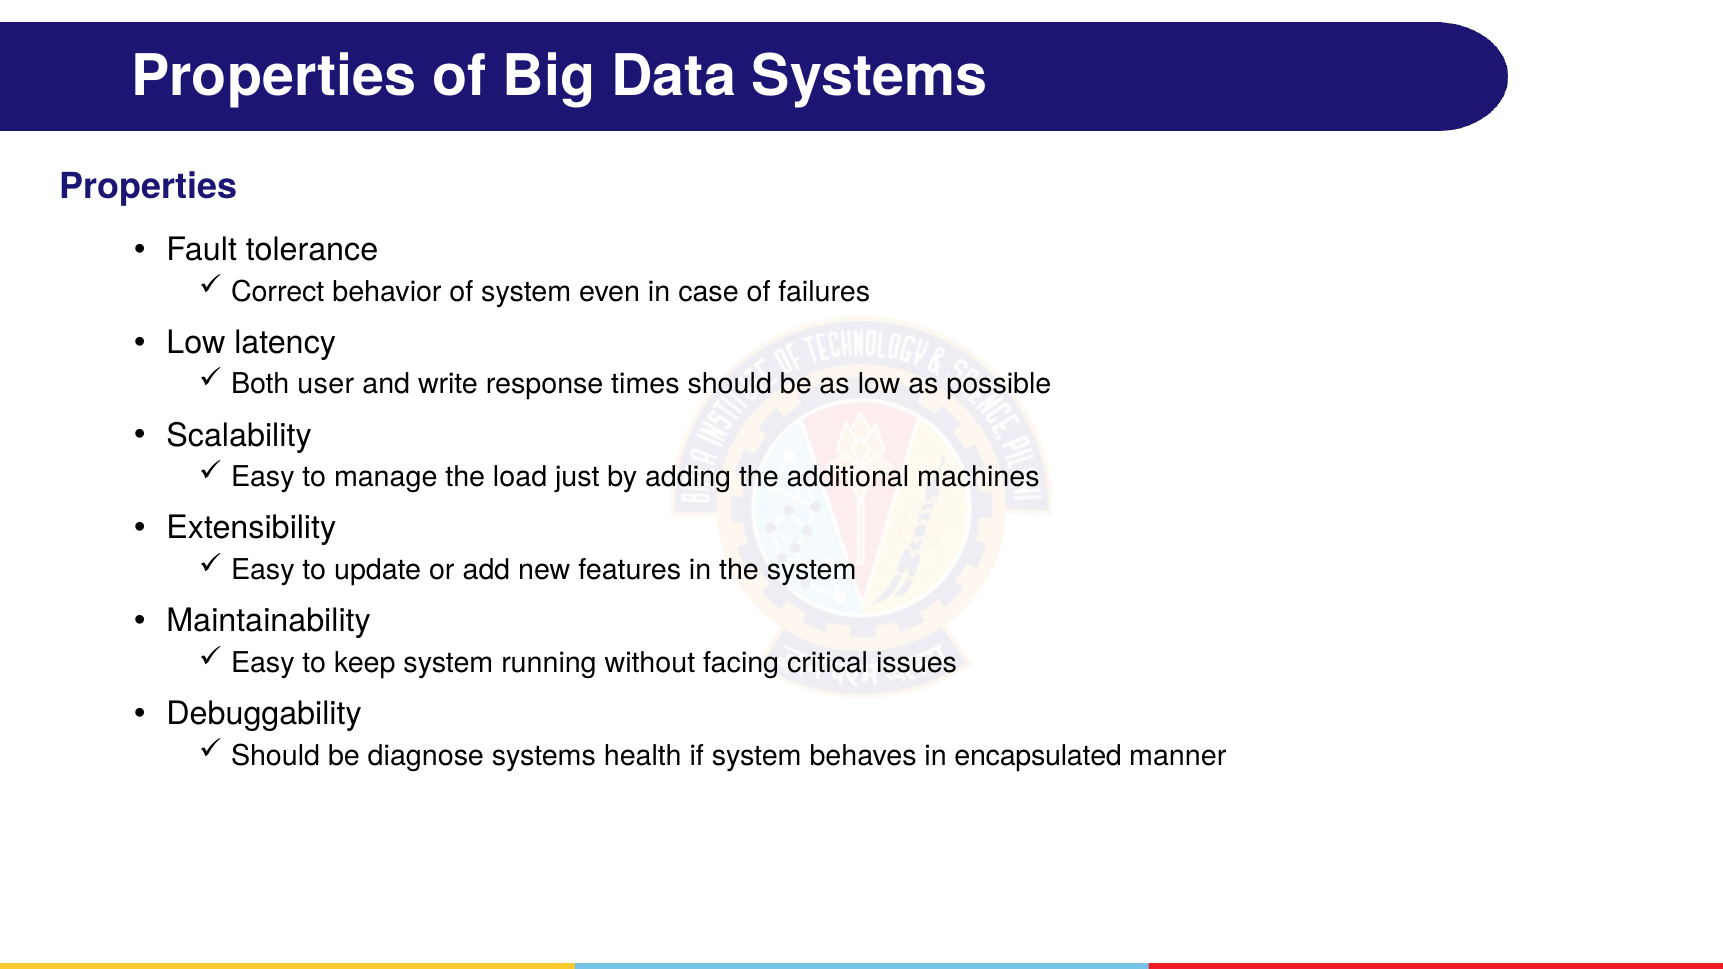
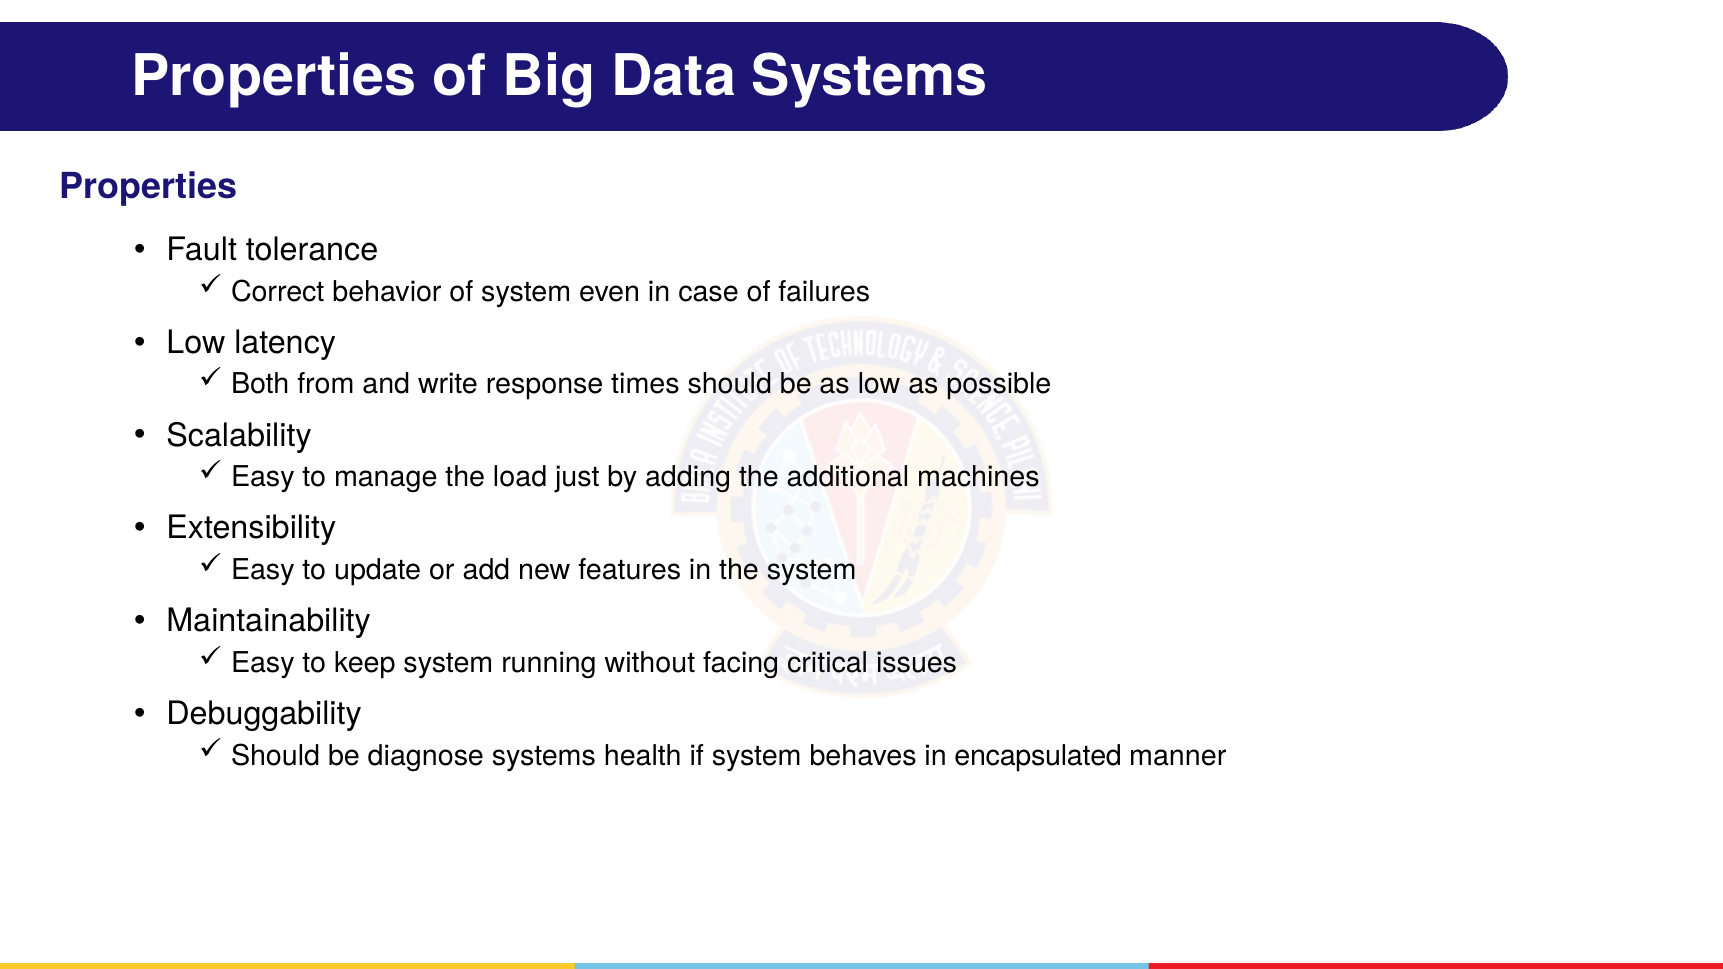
user: user -> from (326, 385)
